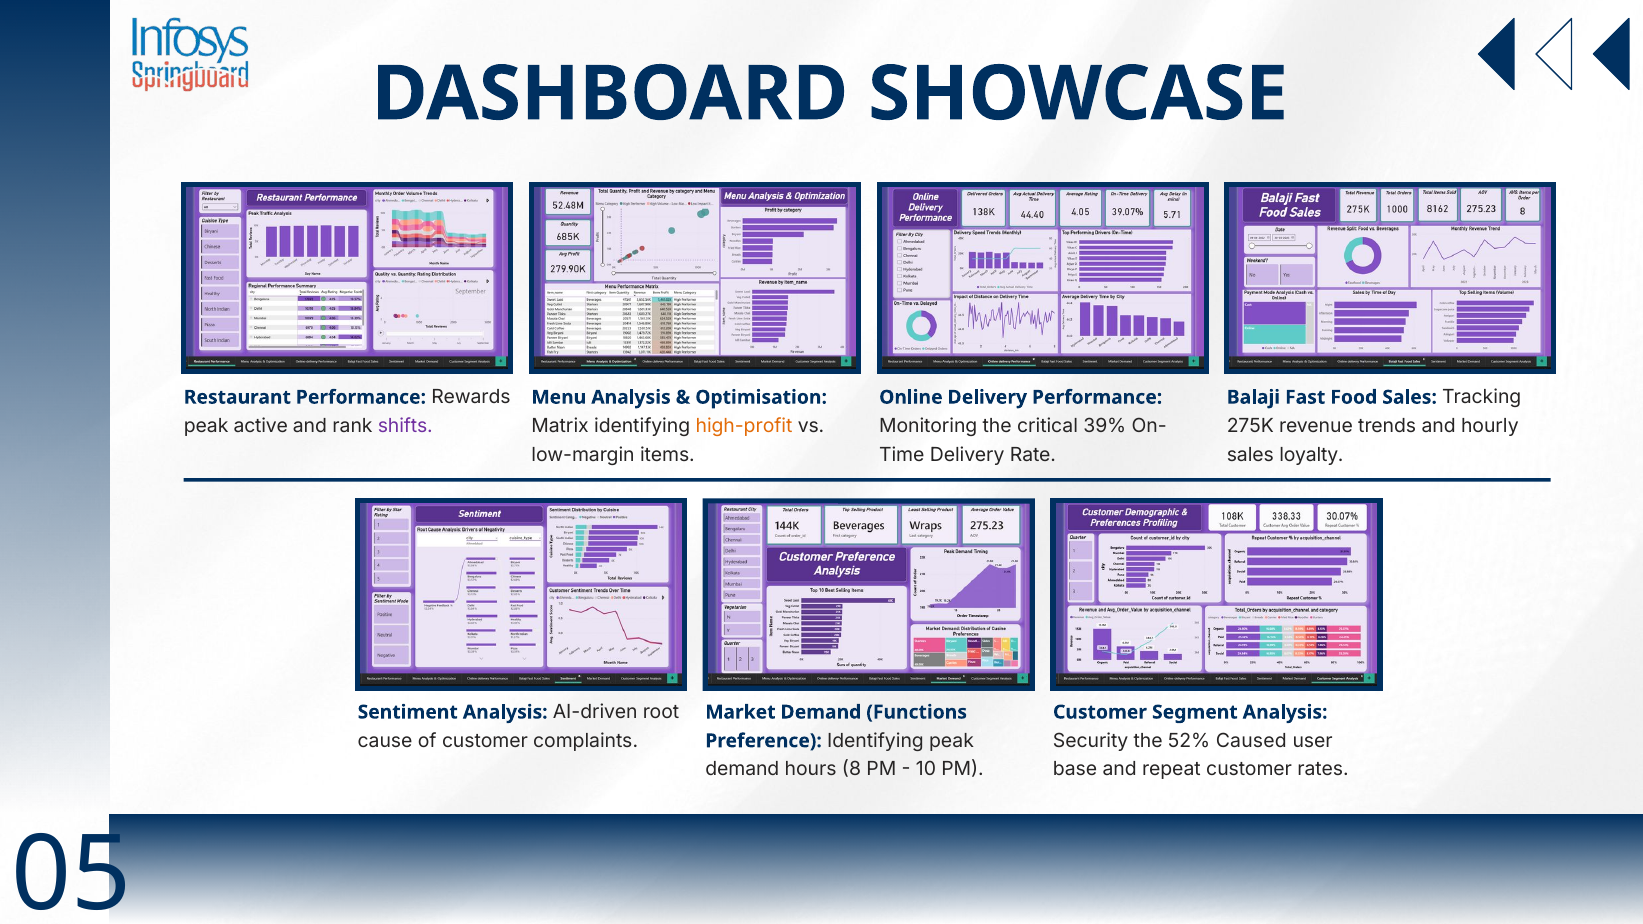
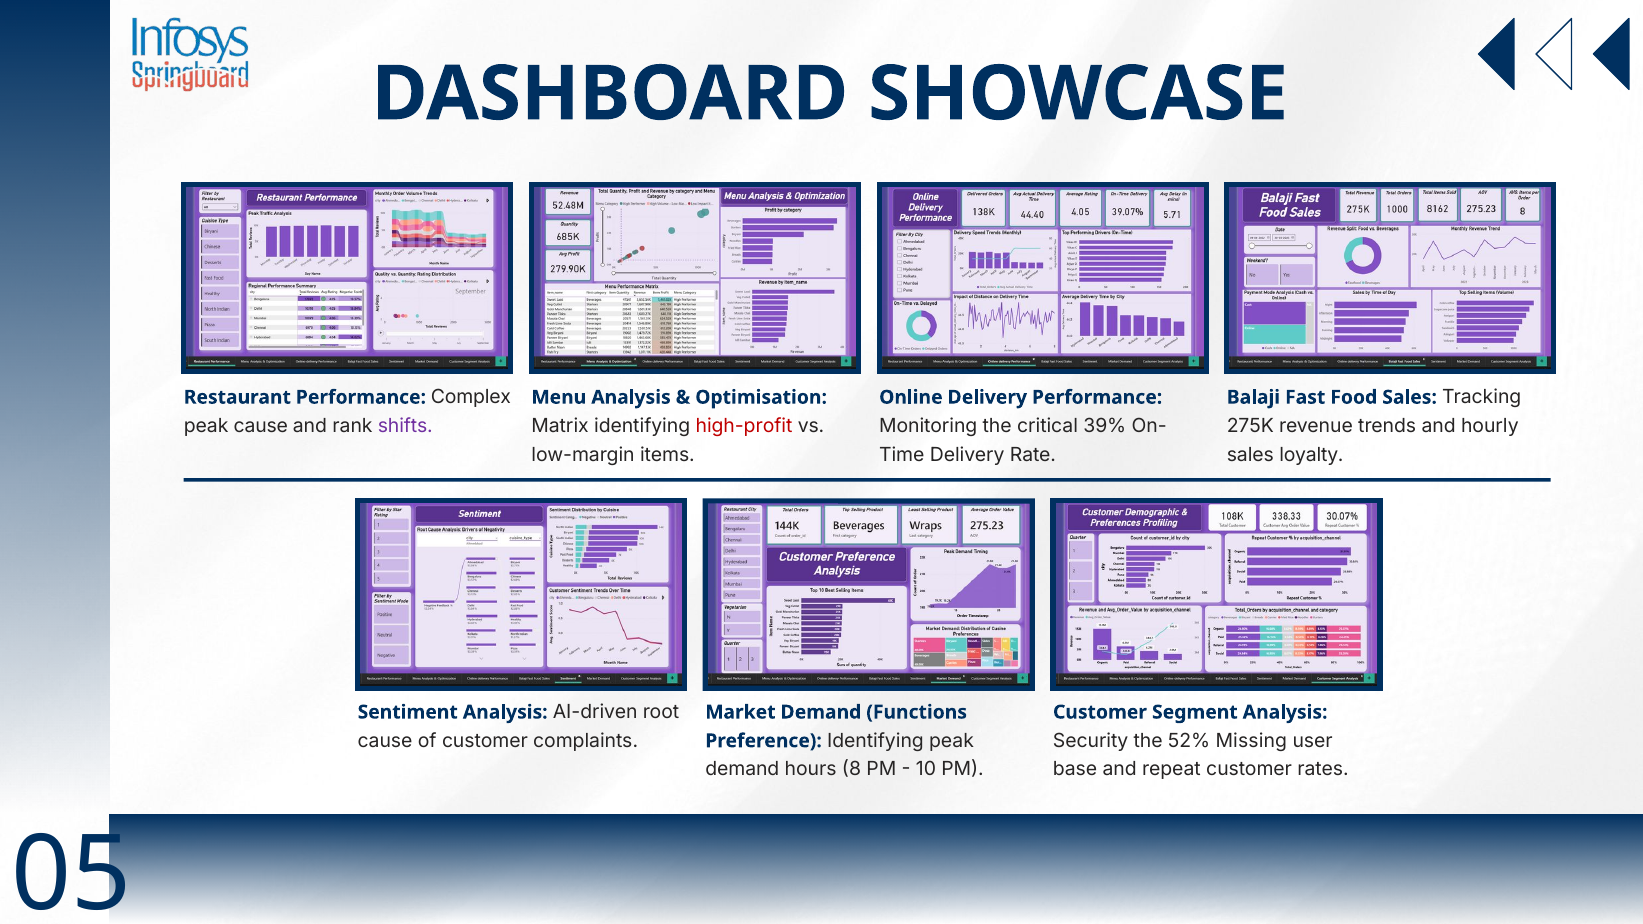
Rewards: Rewards -> Complex (471, 397)
peak active: active -> cause (261, 426)
high-profit colour: orange -> red (744, 426)
Caused: Caused -> Missing (1251, 741)
